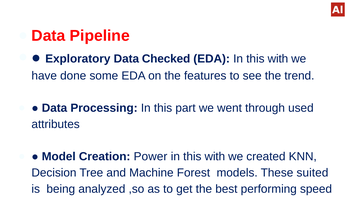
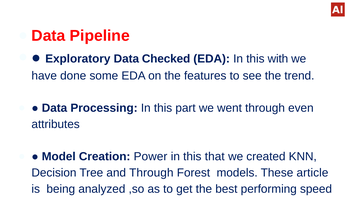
used: used -> even (301, 108)
with: with -> that (215, 157)
and Machine: Machine -> Through (151, 173)
suited: suited -> article (312, 173)
